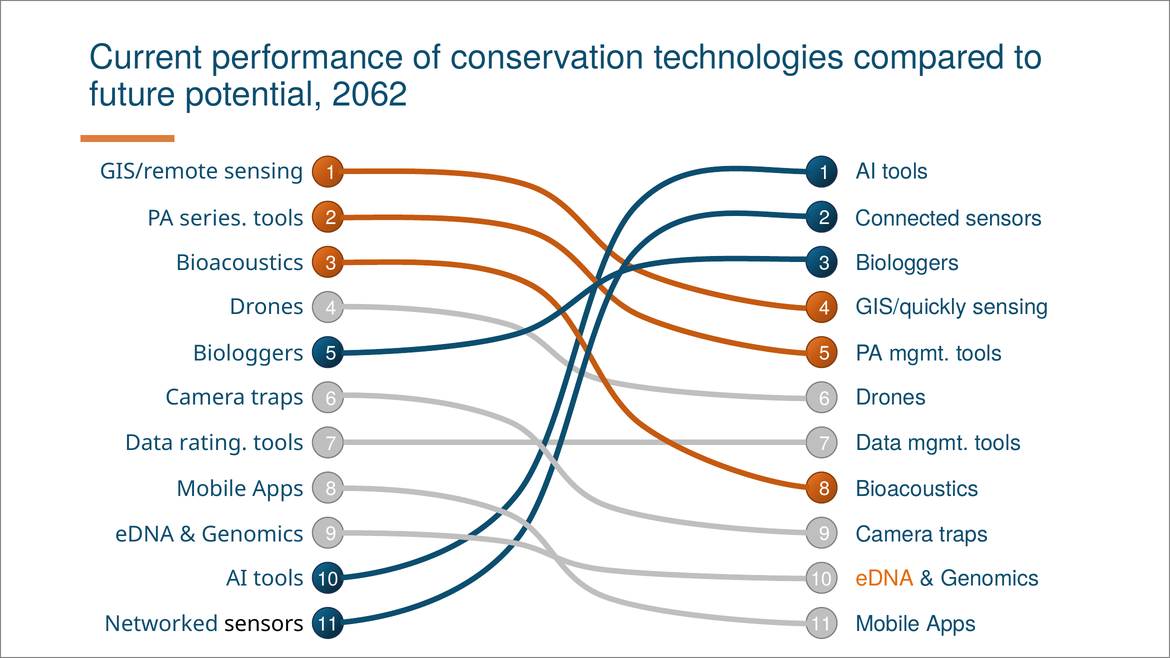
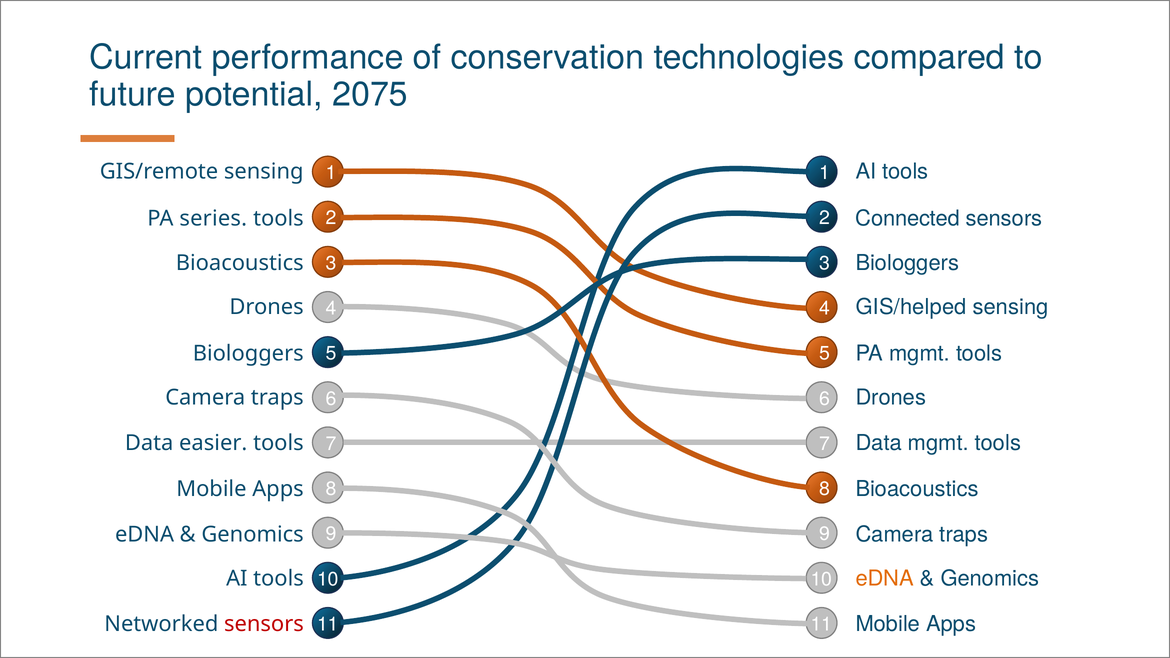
2062: 2062 -> 2075 (370, 94)
GIS/quickly: GIS/quickly -> GIS/helped (911, 307)
rating: rating -> easier (213, 443)
sensors colour: black -> red (264, 624)
